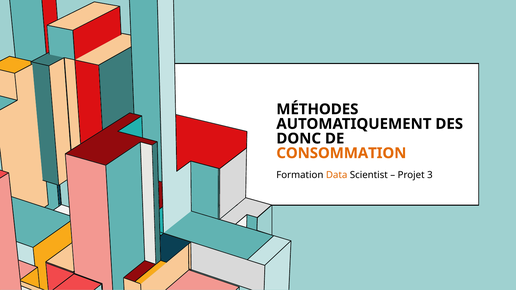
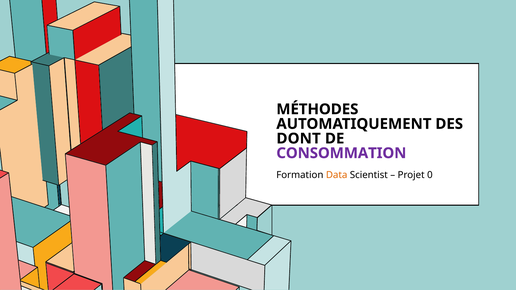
DONC: DONC -> DONT (299, 139)
CONSOMMATION colour: orange -> purple (341, 153)
3: 3 -> 0 (430, 175)
